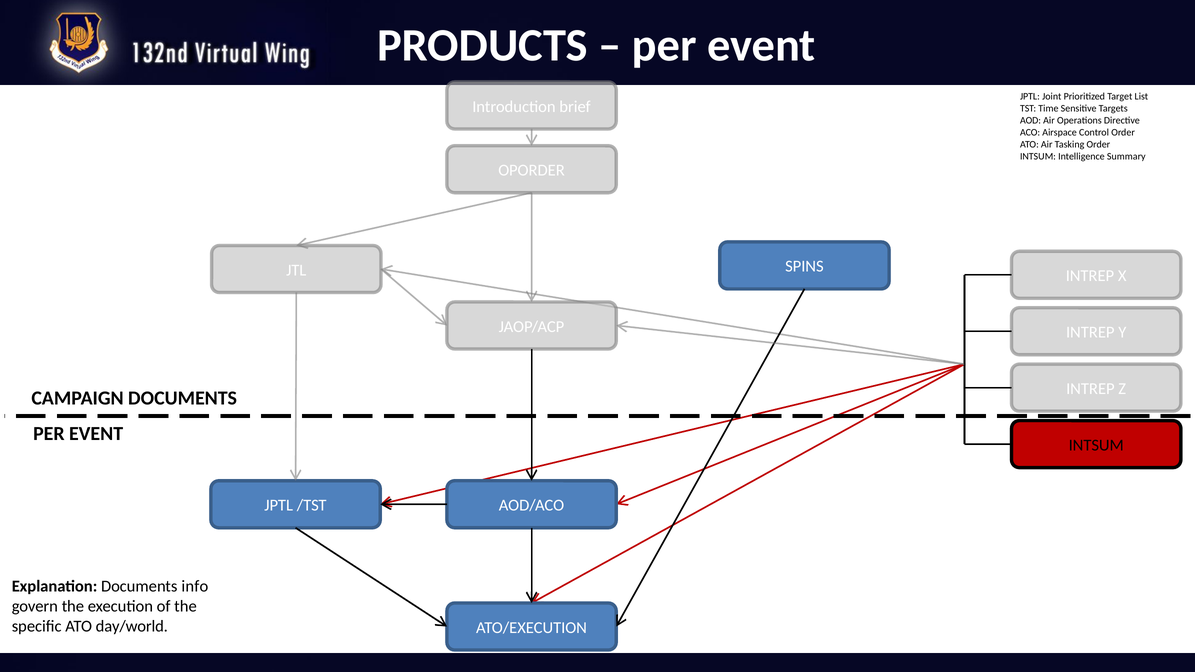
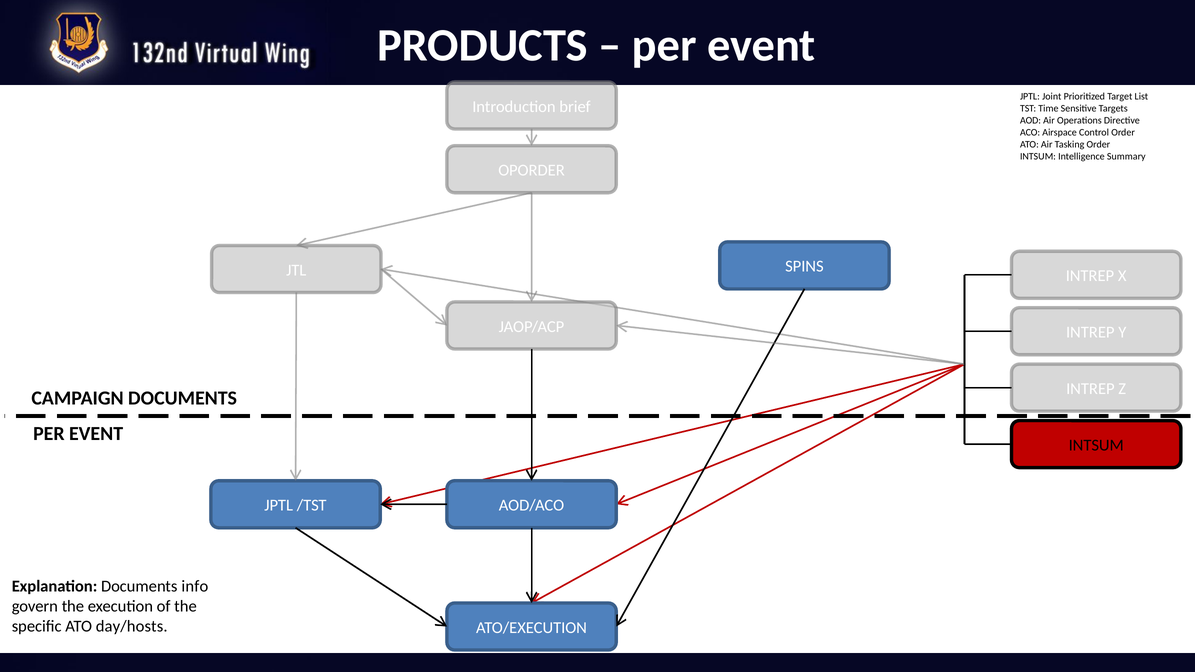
day/world: day/world -> day/hosts (132, 626)
